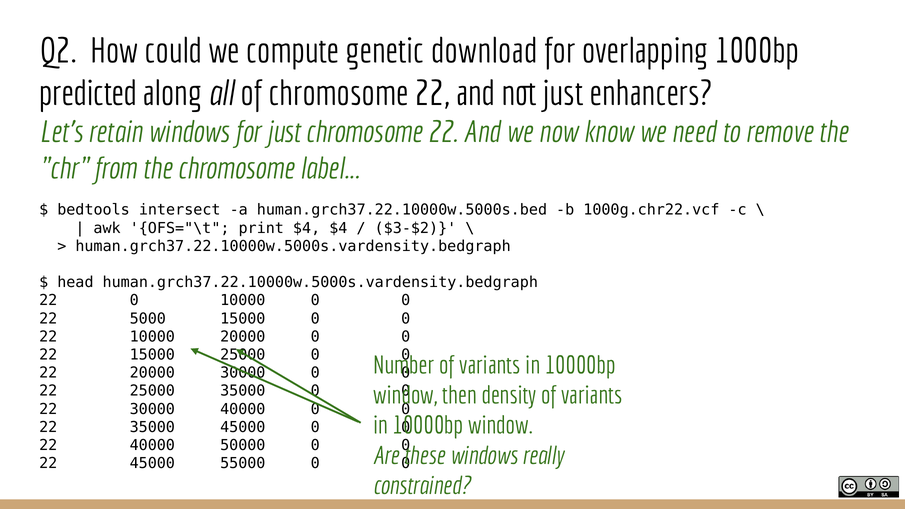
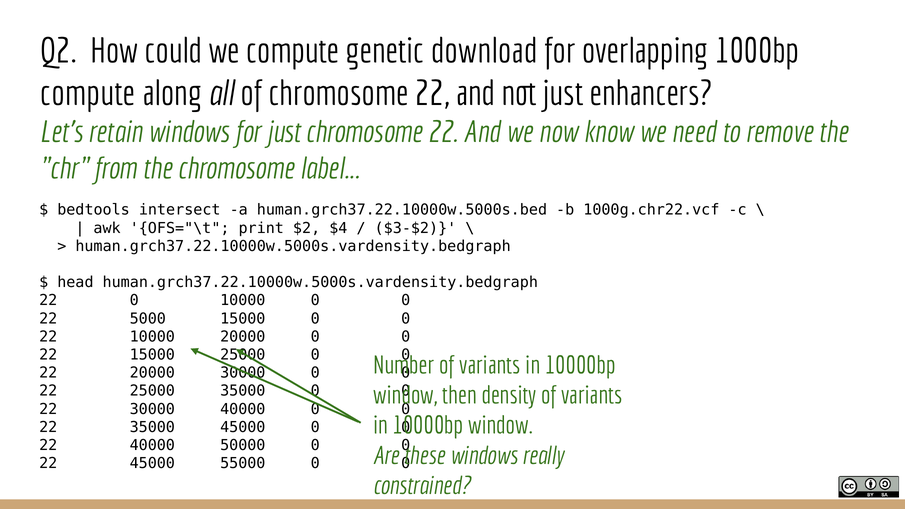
predicted: predicted -> compute (88, 94)
print $4: $4 -> $2 (307, 228)
